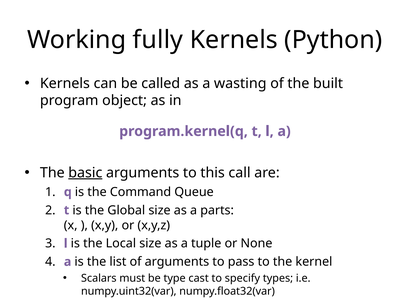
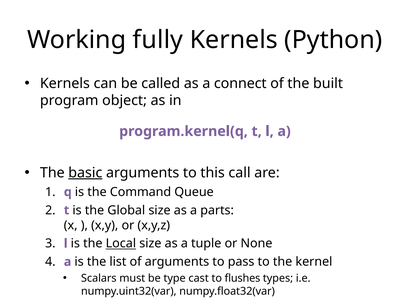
wasting: wasting -> connect (240, 83)
Local underline: none -> present (121, 243)
specify: specify -> flushes (242, 278)
